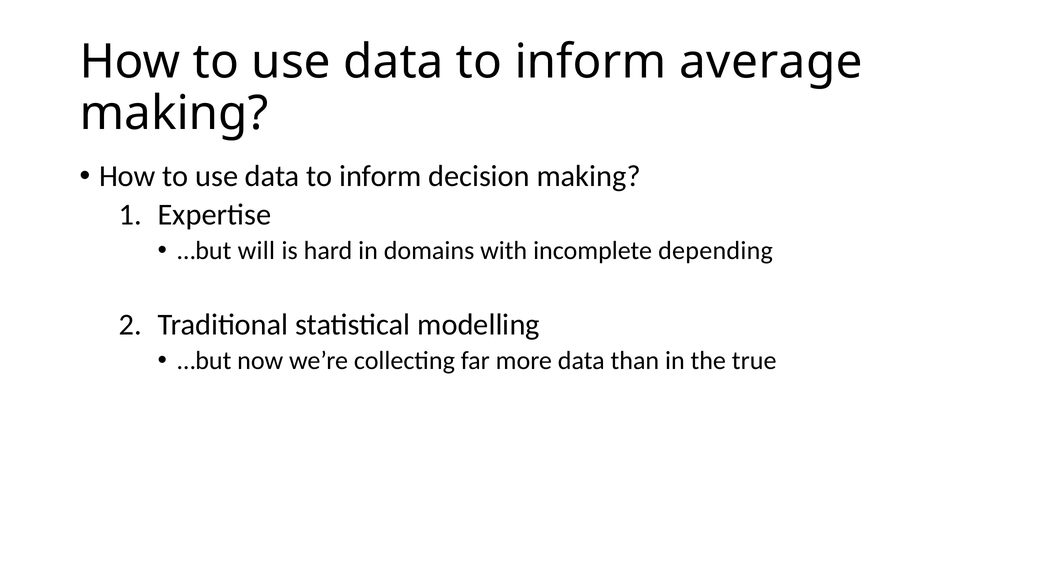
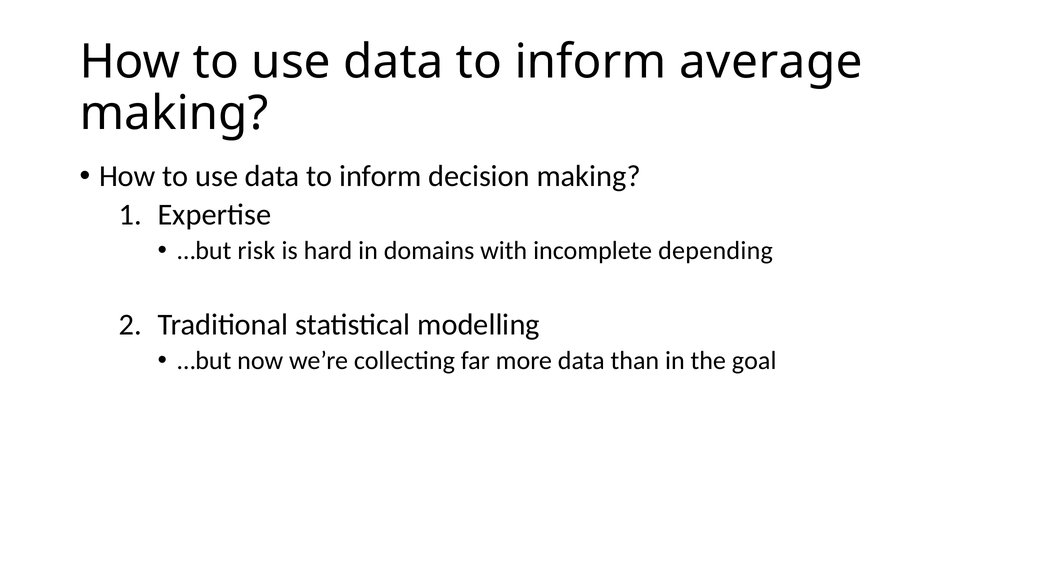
will: will -> risk (256, 250)
true: true -> goal (754, 360)
